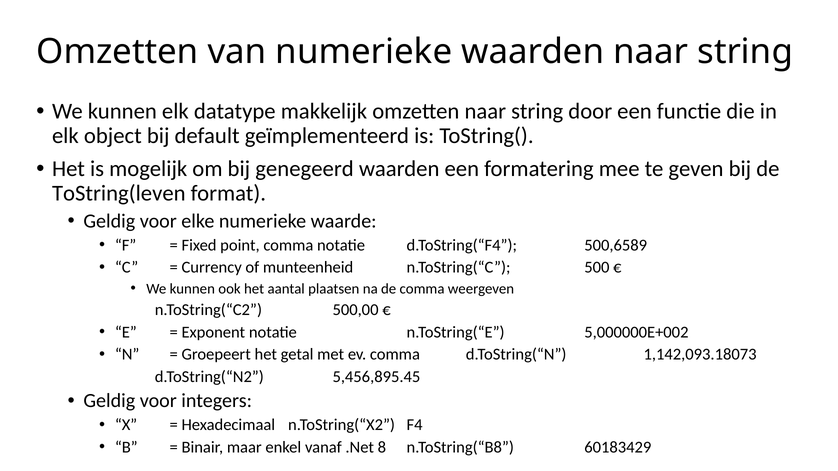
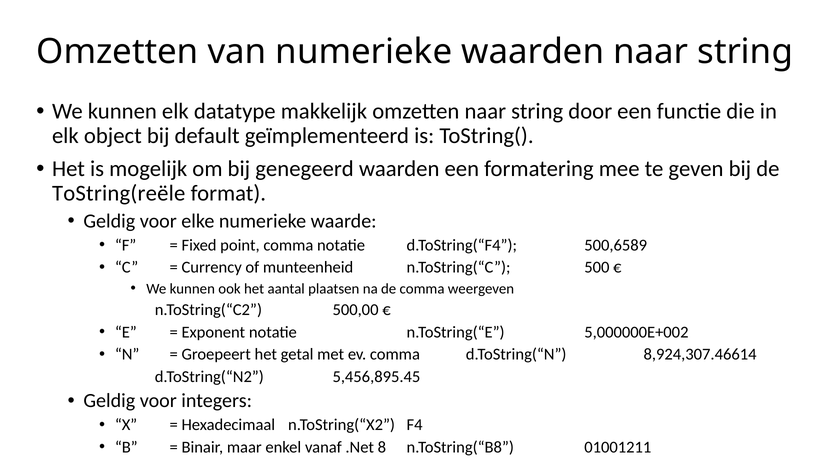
ToString(leven: ToString(leven -> ToString(reële (119, 194)
1,142,093.18073: 1,142,093.18073 -> 8,924,307.46614 (700, 355)
60183429: 60183429 -> 01001211 (618, 448)
